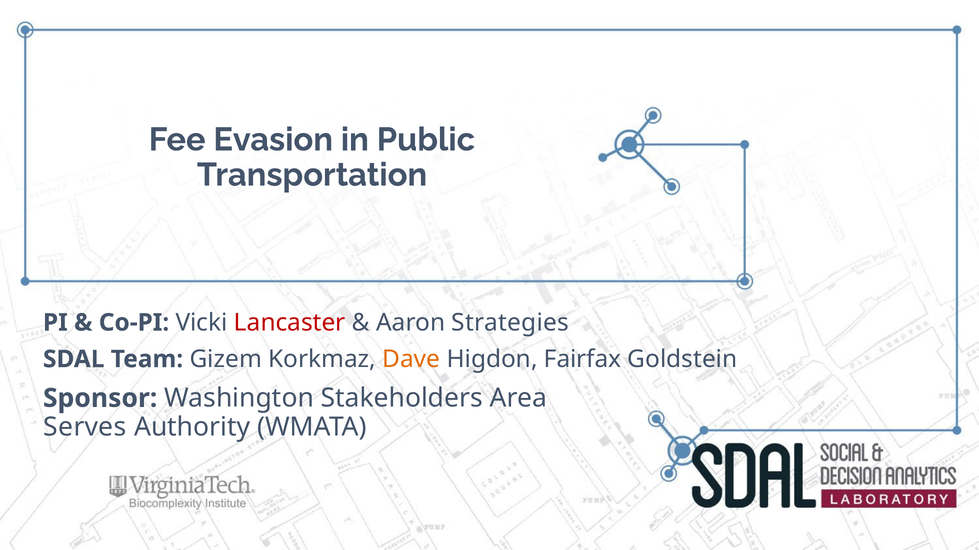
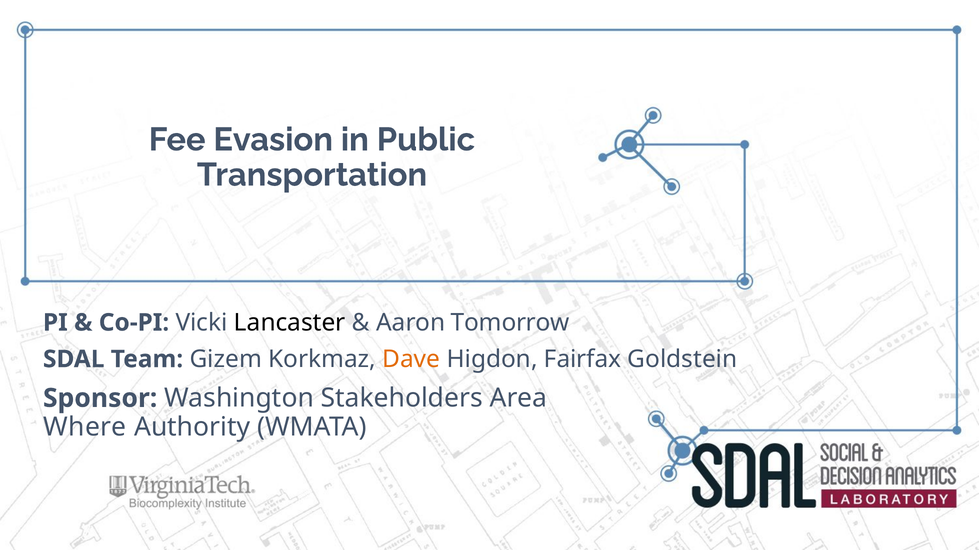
Lancaster colour: red -> black (290, 323)
Strategies: Strategies -> Tomorrow (510, 323)
Serves: Serves -> Where (85, 427)
